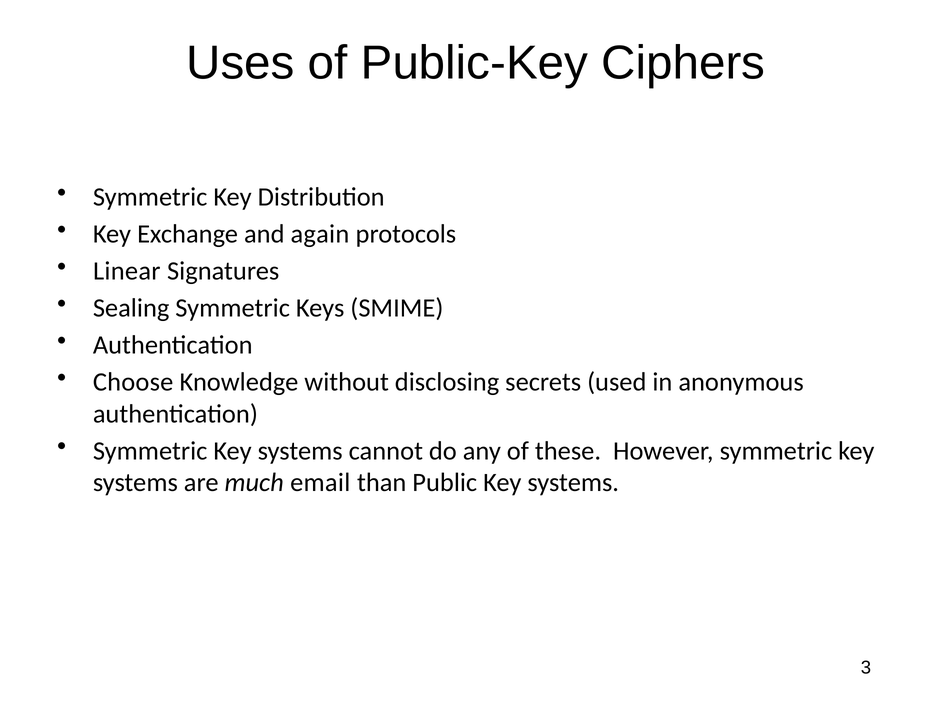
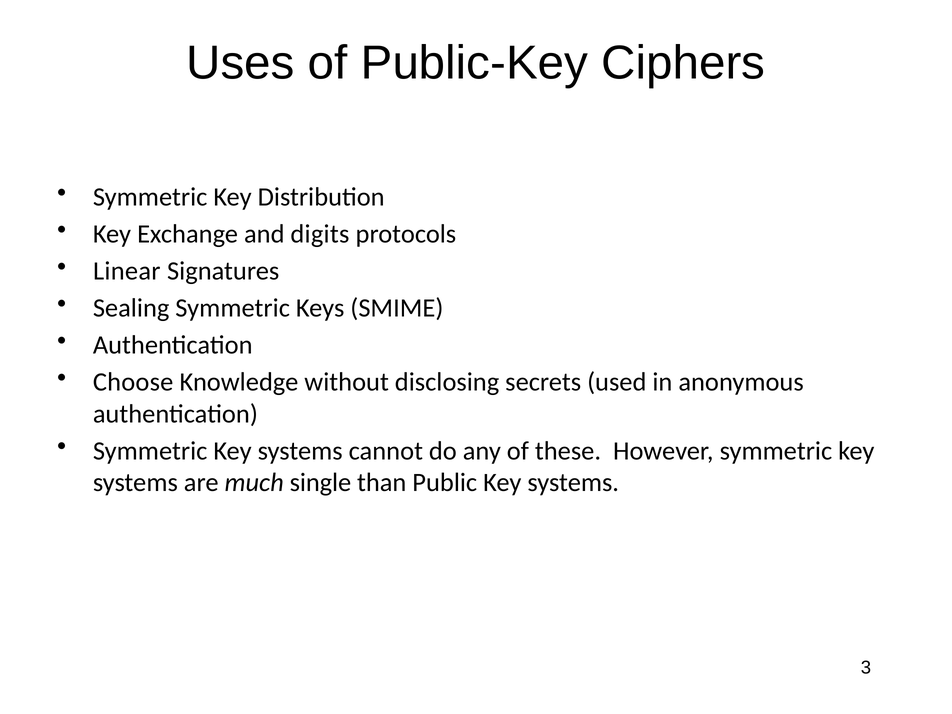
again: again -> digits (320, 234)
email: email -> single (320, 483)
